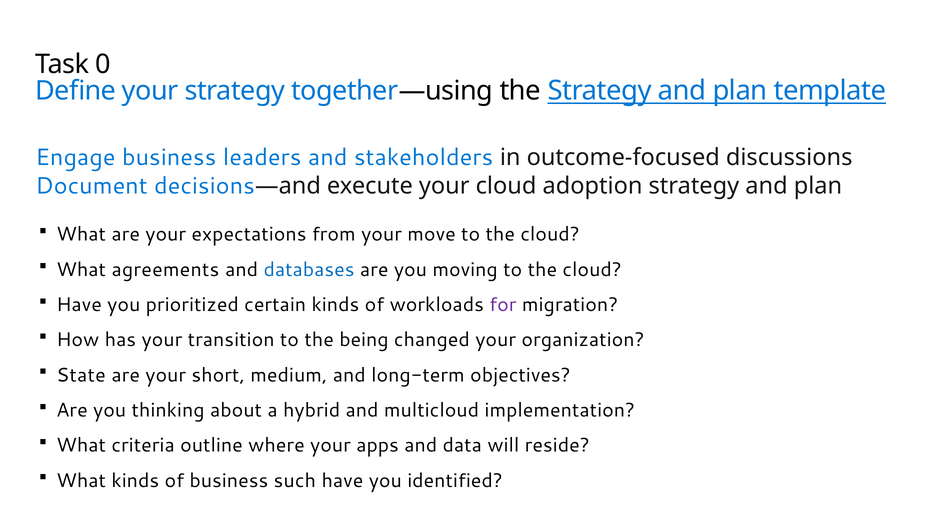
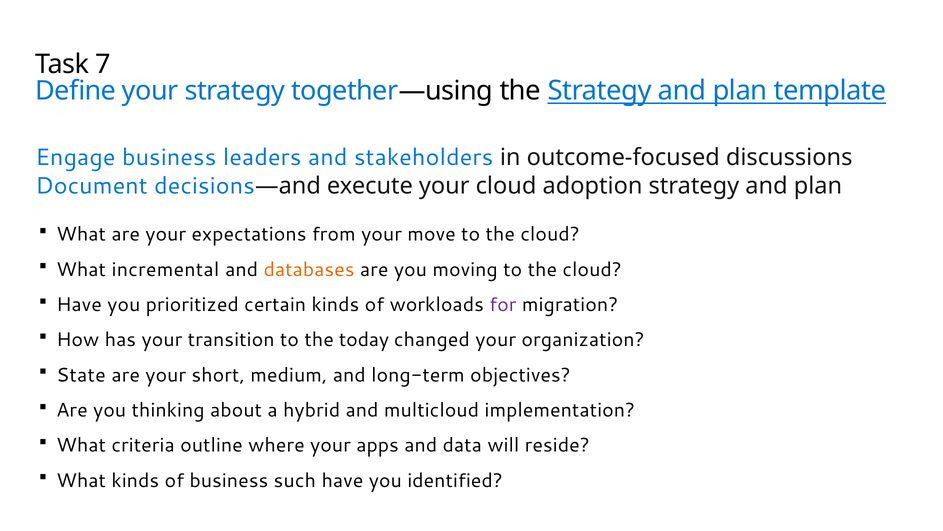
0: 0 -> 7 (103, 64)
agreements: agreements -> incremental (165, 269)
databases colour: blue -> orange (309, 269)
being: being -> today (364, 340)
